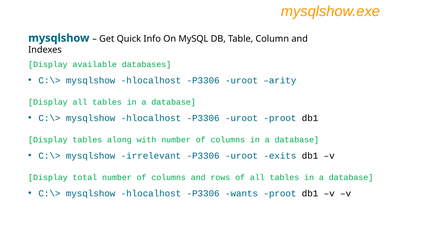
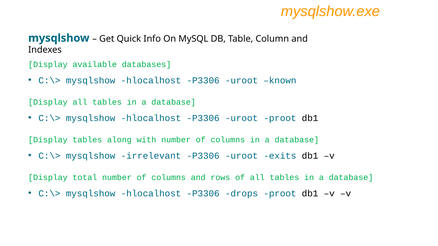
arity: arity -> known (280, 80)
wants: wants -> drops (242, 194)
